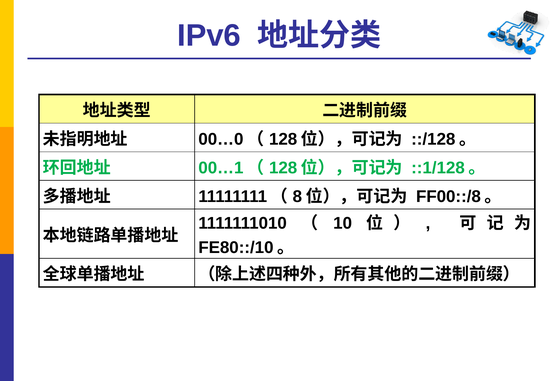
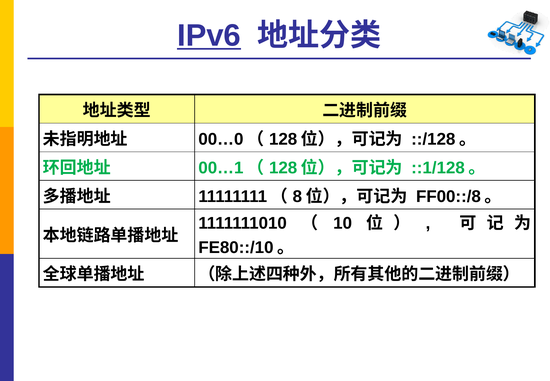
IPv6 underline: none -> present (209, 35)
